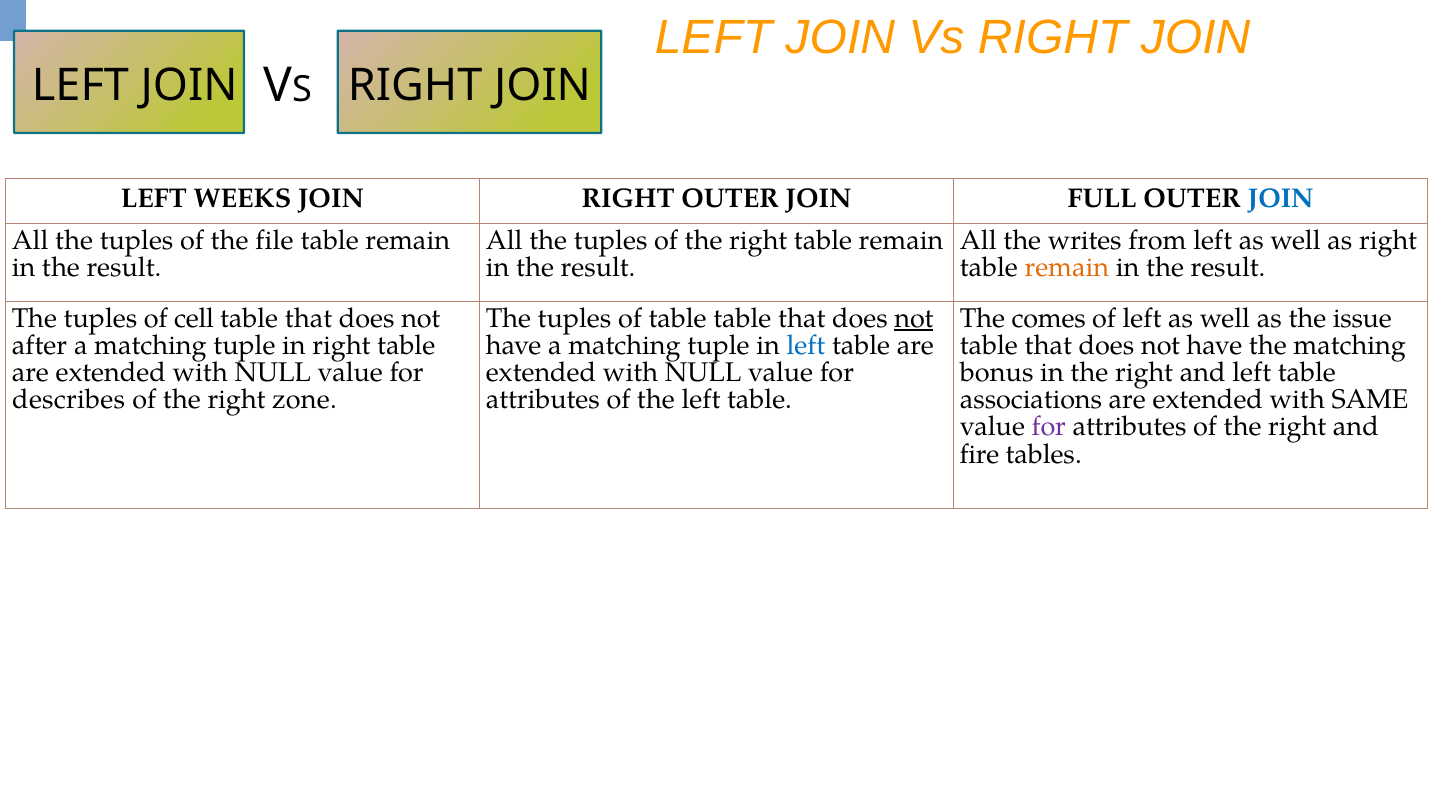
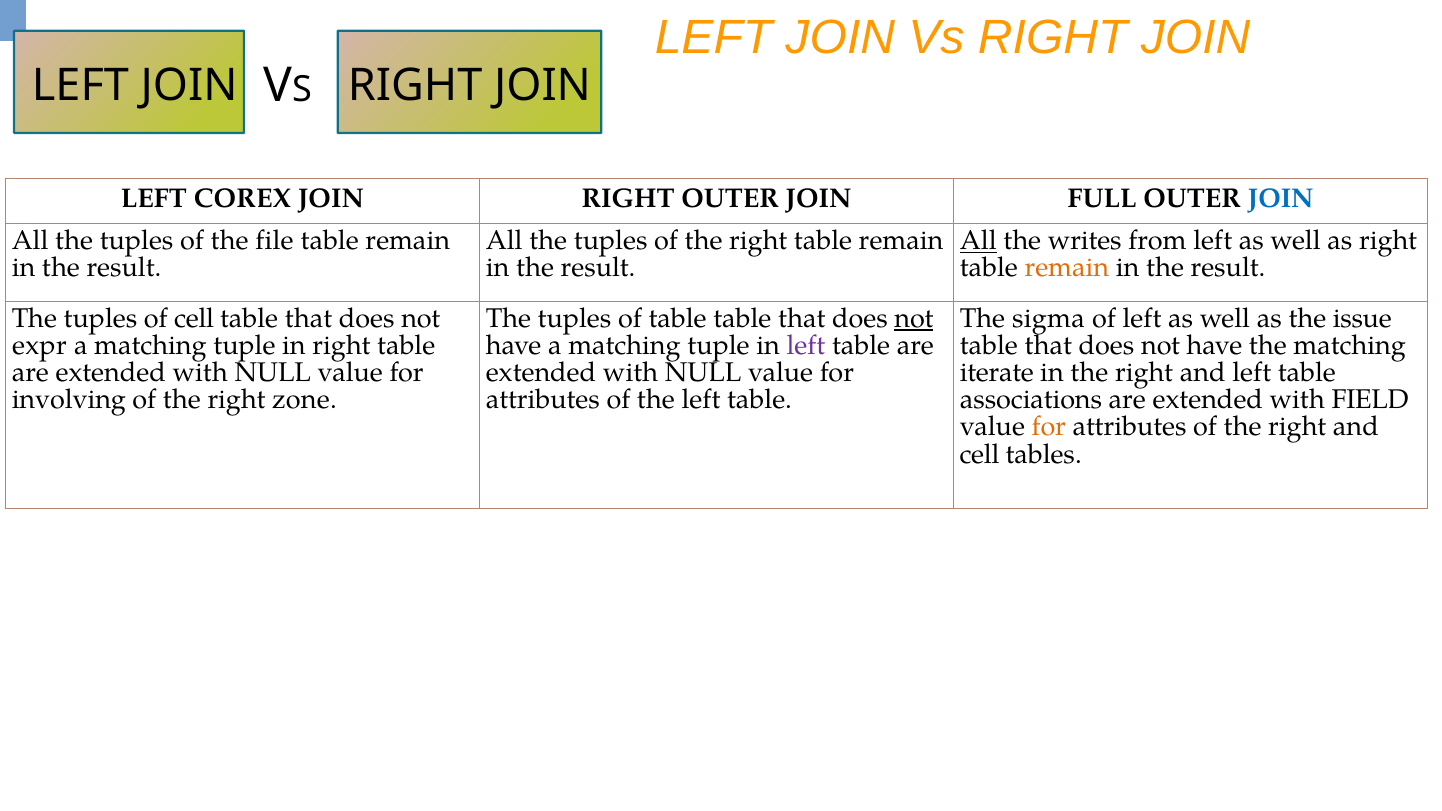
WEEKS: WEEKS -> COREX (242, 199)
All underline: none -> present (978, 241)
comes: comes -> sigma (1048, 318)
after: after -> expr (39, 345)
left colour: blue -> purple (806, 345)
bonus: bonus -> iterate (997, 373)
describes: describes -> involving (69, 400)
SAME: SAME -> FIELD (1370, 400)
for colour: purple -> orange (1049, 427)
fire: fire -> cell (979, 454)
